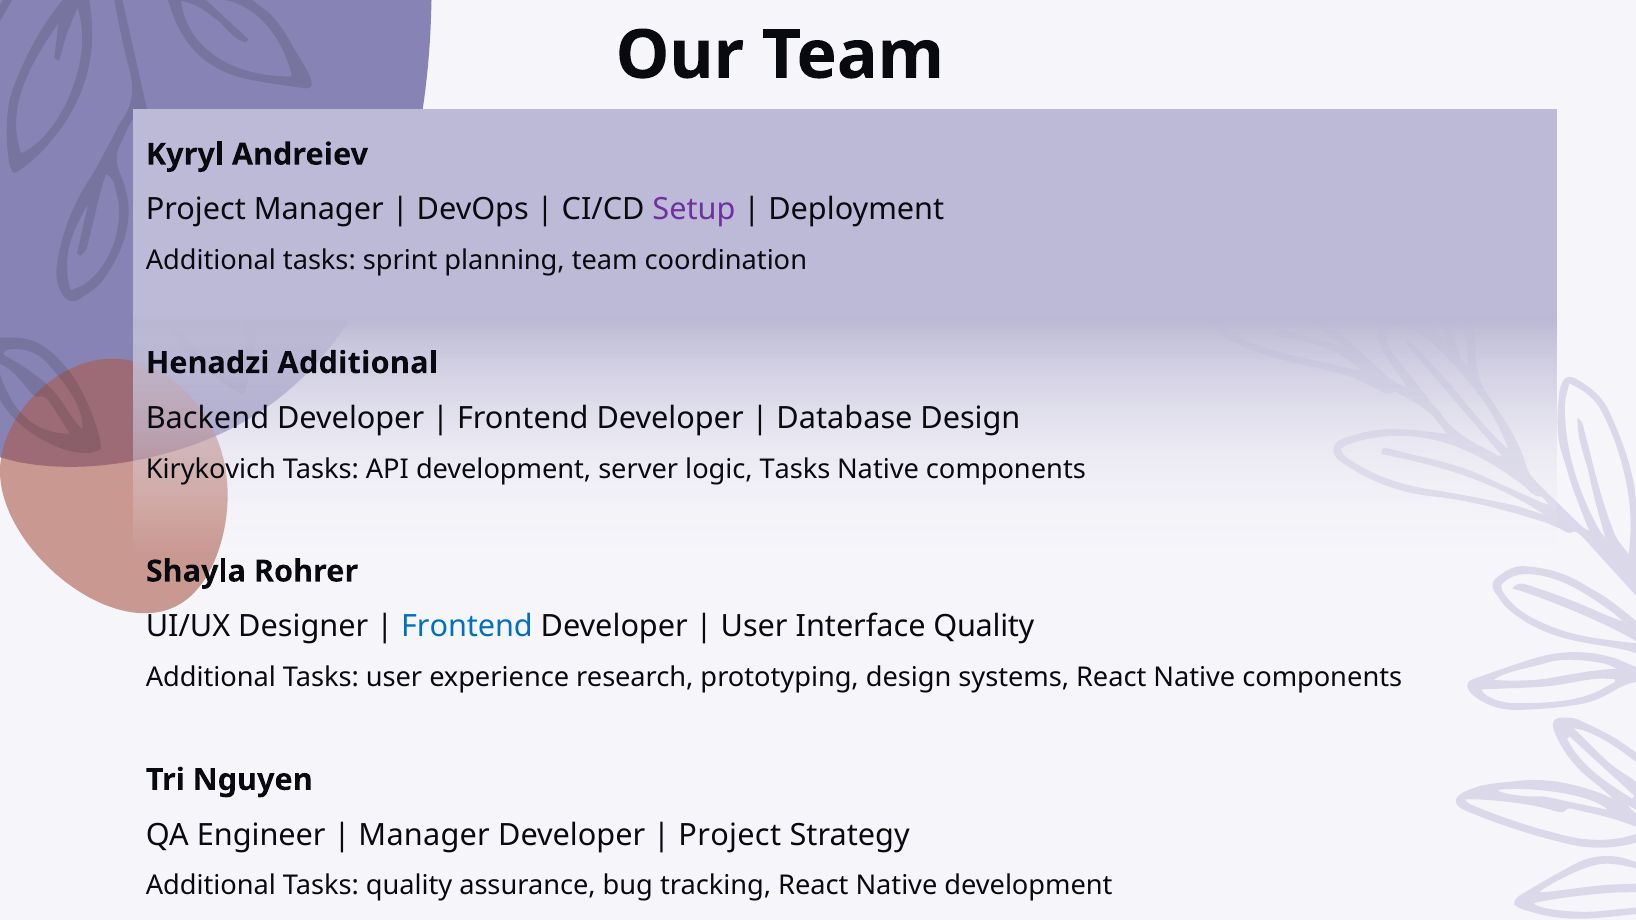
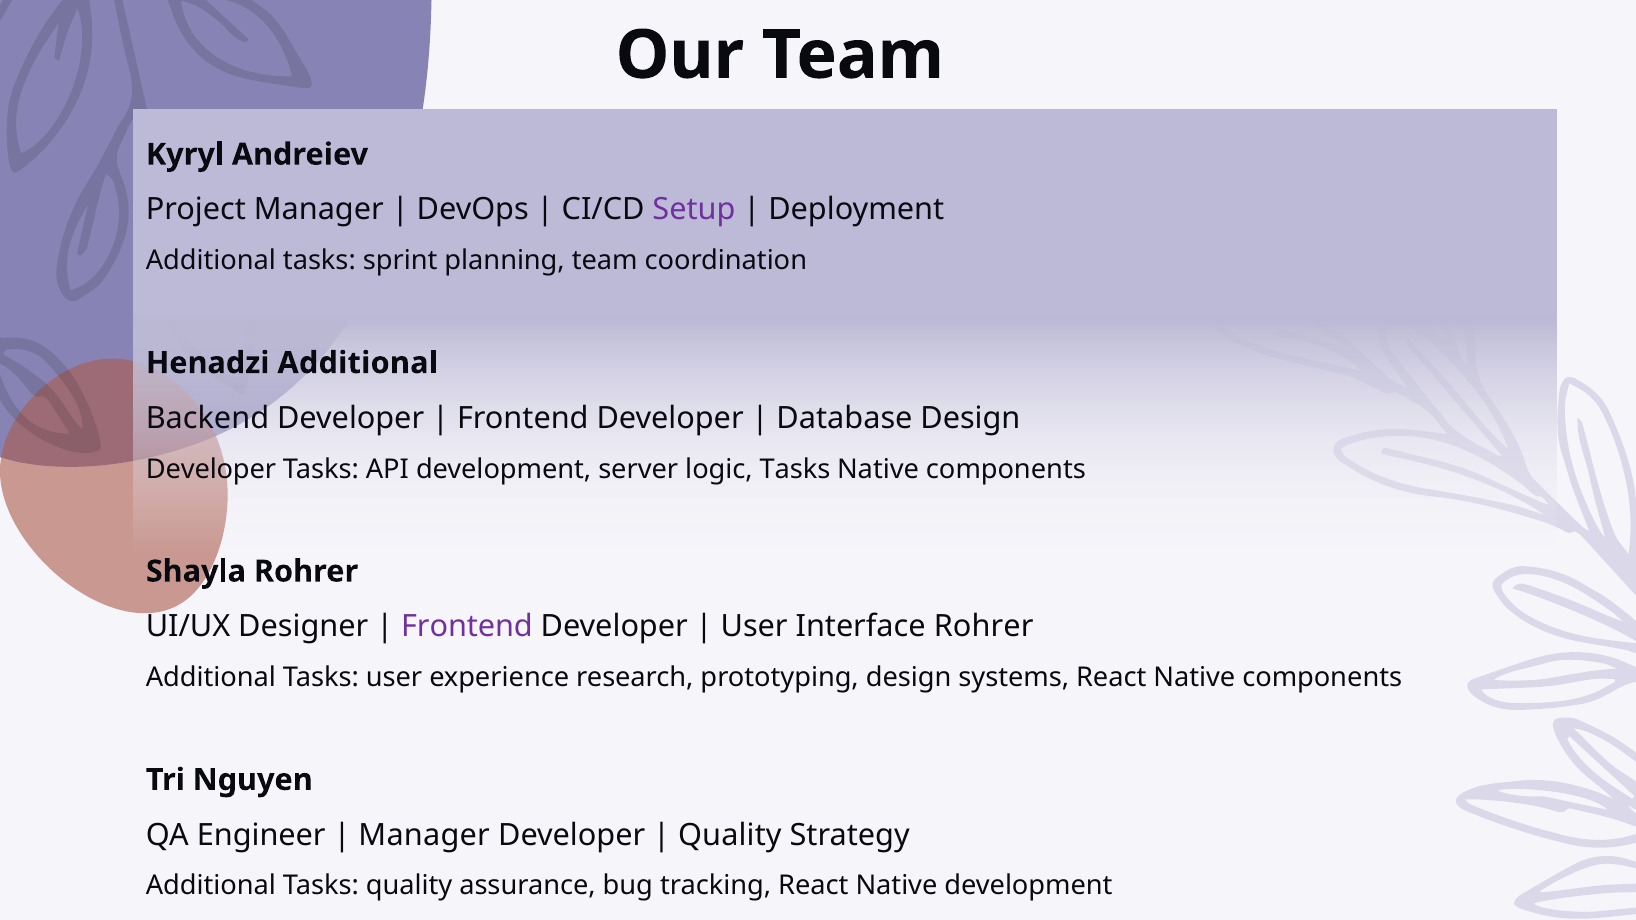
Kirykovich: Kirykovich -> Developer (211, 469)
Frontend colour: blue -> purple (467, 627)
Interface Quality: Quality -> Rohrer (984, 627)
Project: Project -> Quality (730, 835)
